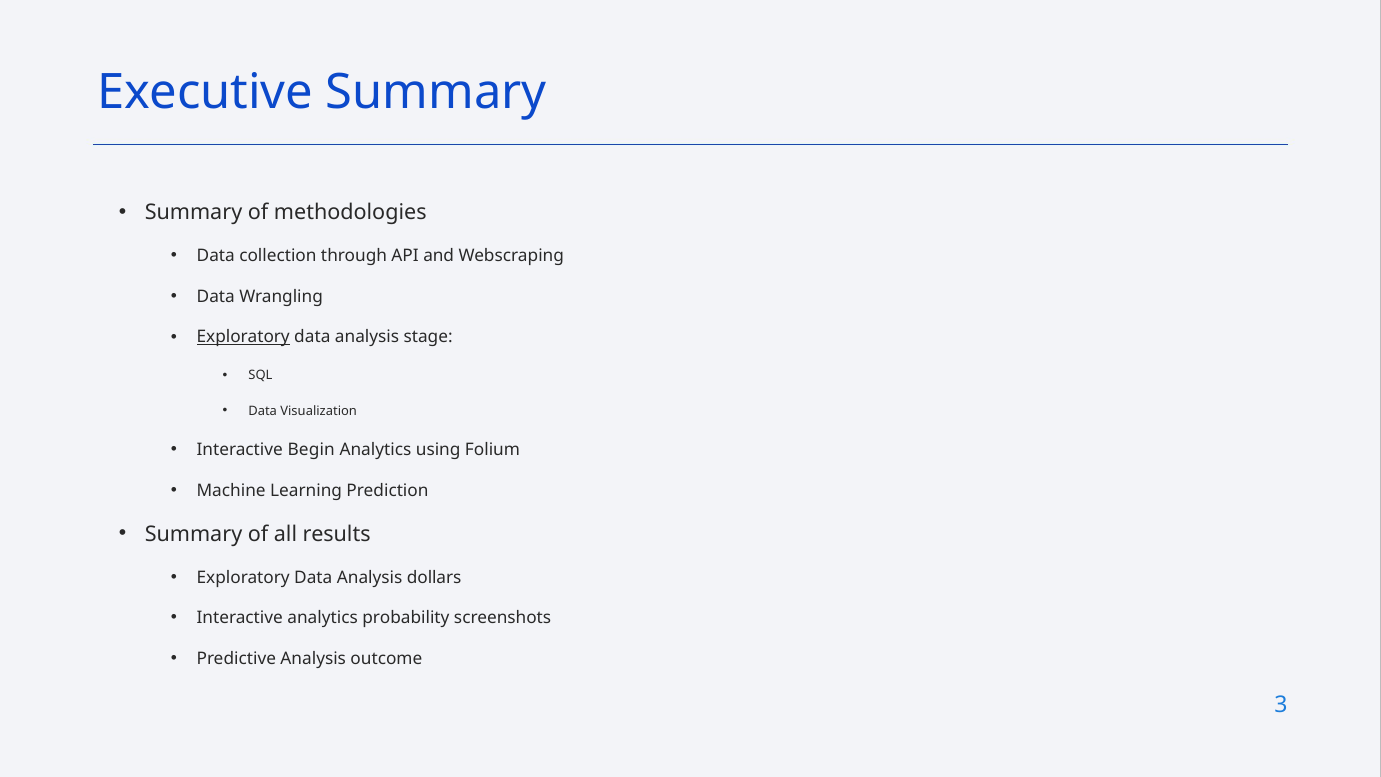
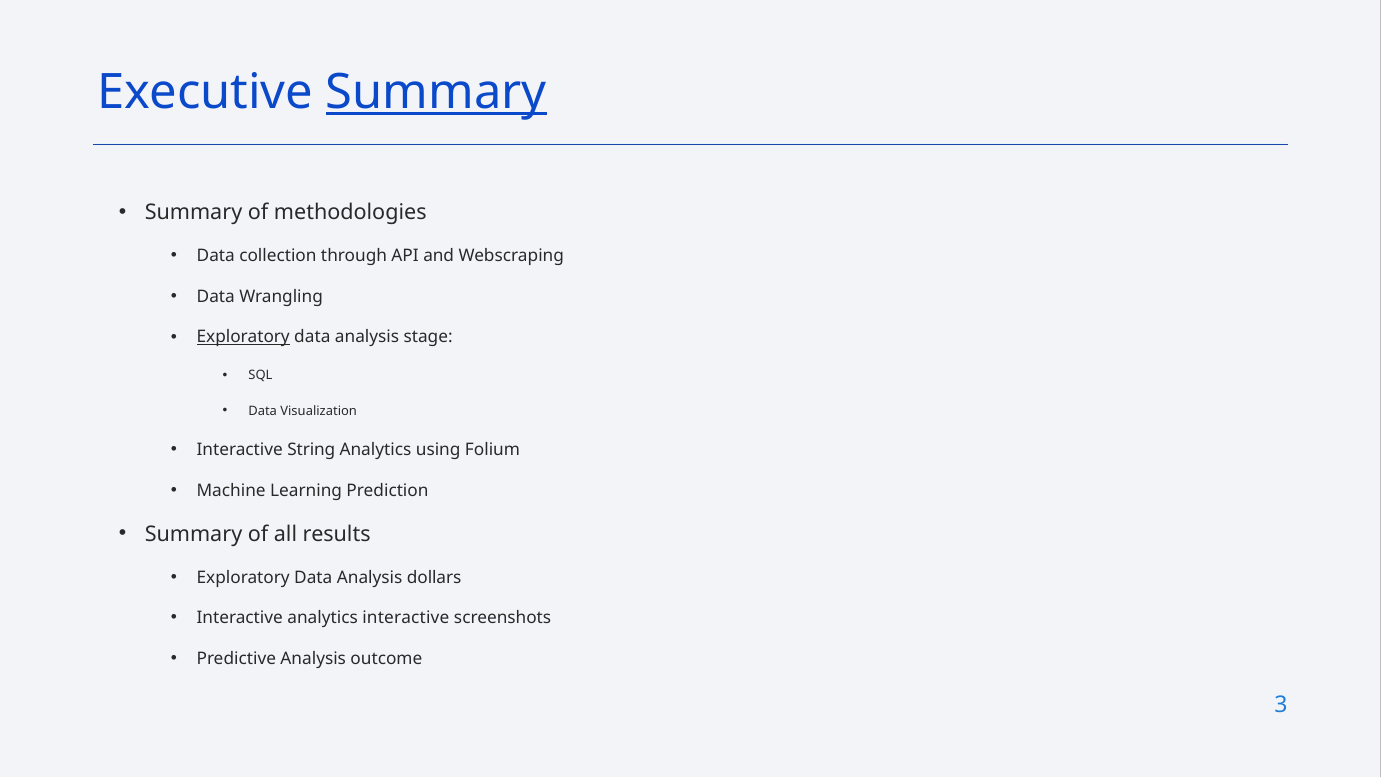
Summary underline: none -> present (436, 92)
Begin: Begin -> String (311, 449)
analytics probability: probability -> interactive (406, 618)
